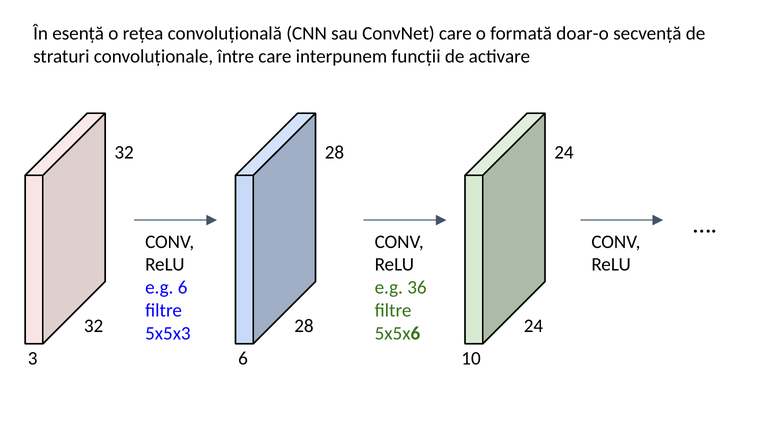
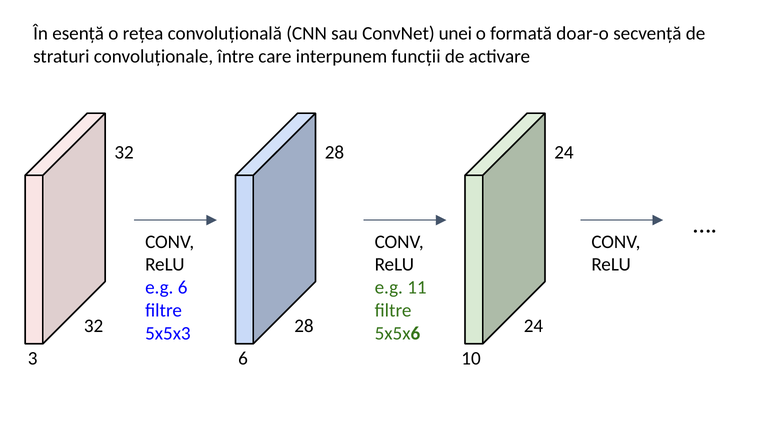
ConvNet care: care -> unei (455, 33)
36: 36 -> 11 (417, 288)
